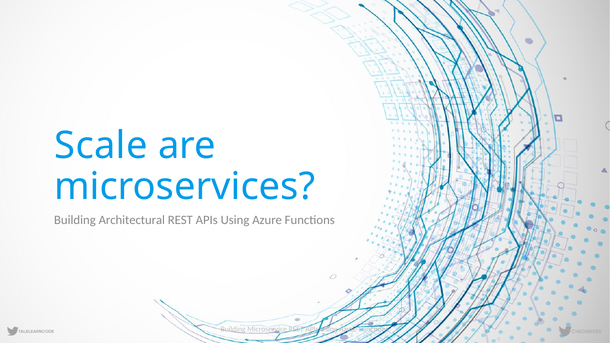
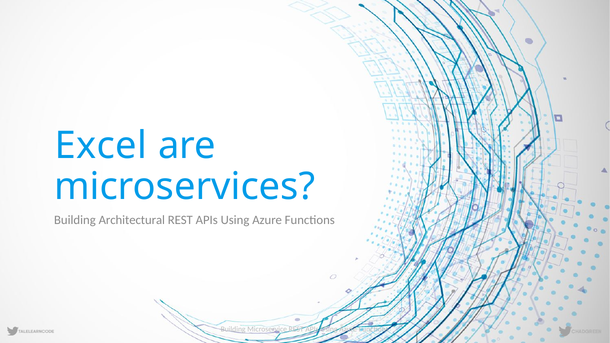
Scale: Scale -> Excel (101, 145)
